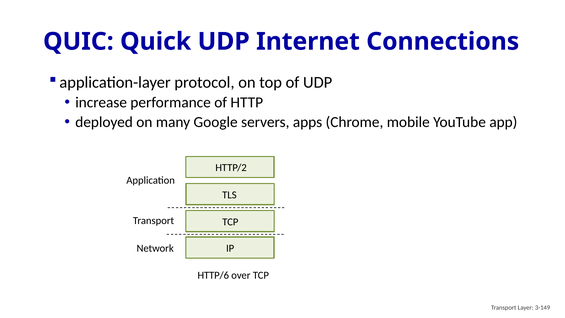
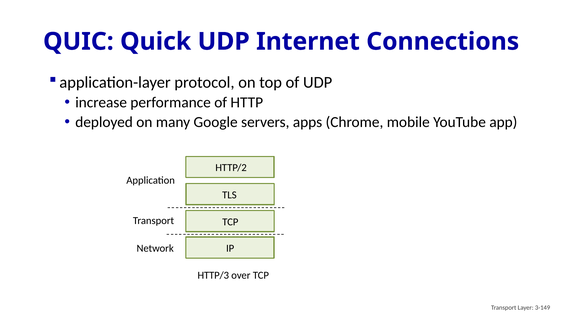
HTTP/6: HTTP/6 -> HTTP/3 (213, 275)
